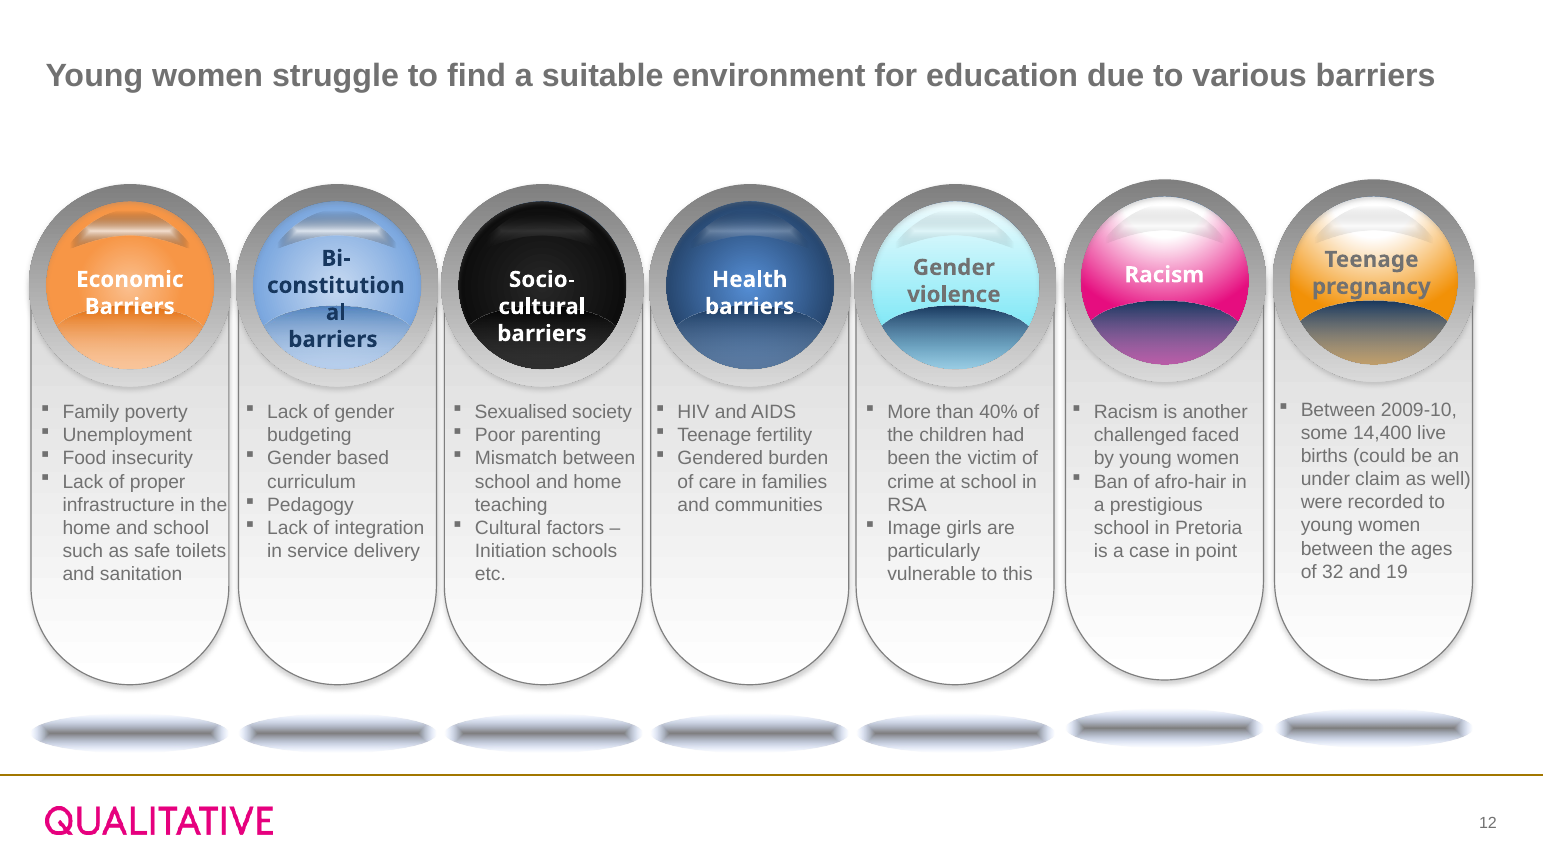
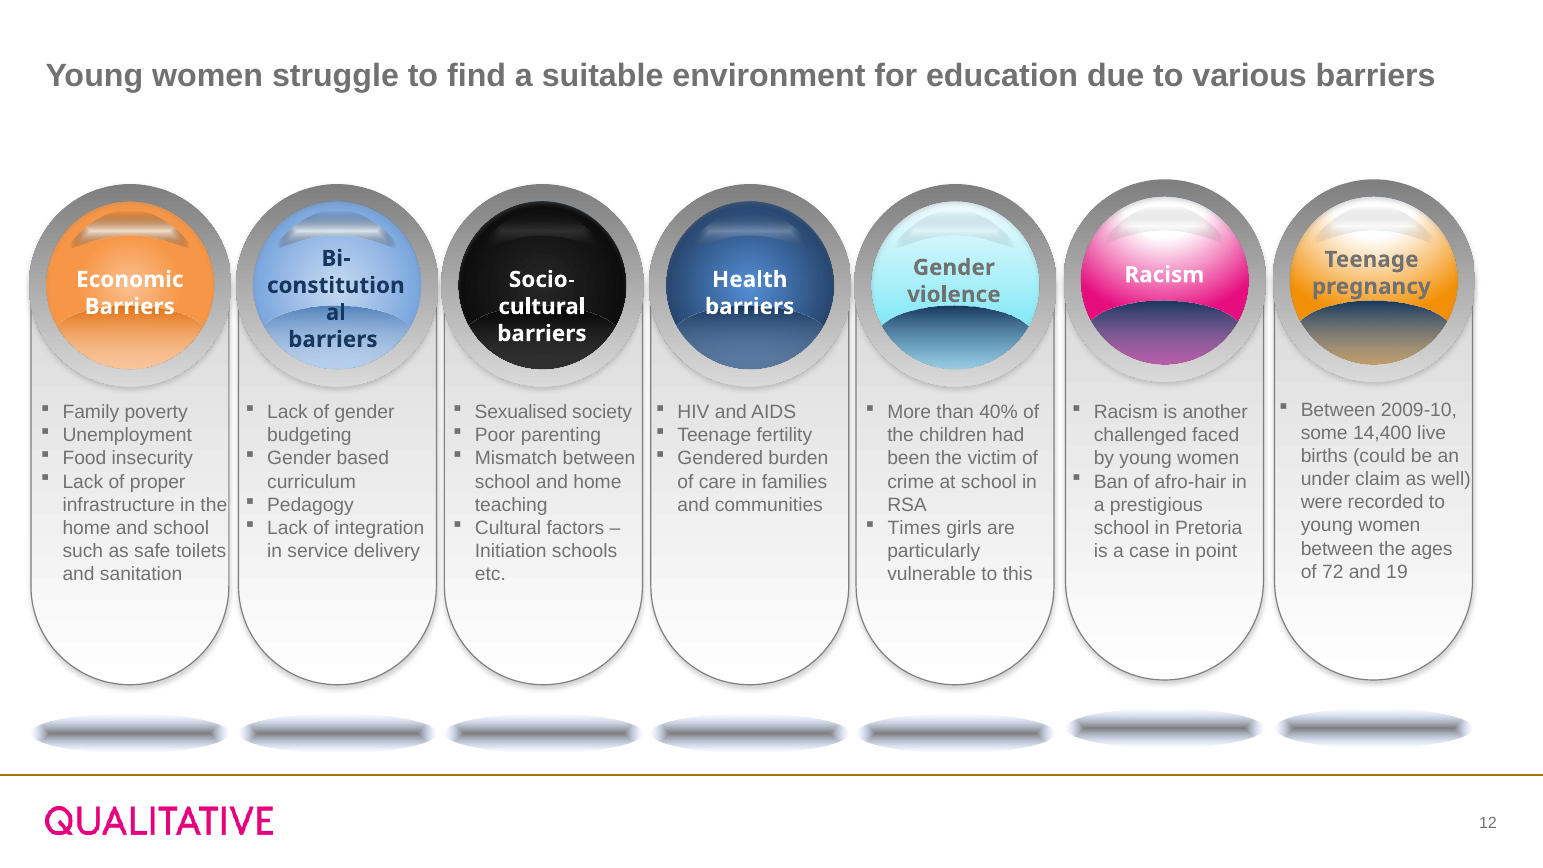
Image: Image -> Times (914, 528)
32: 32 -> 72 (1333, 572)
